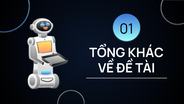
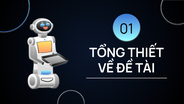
KHÁC: KHÁC -> THIẾT (146, 53)
